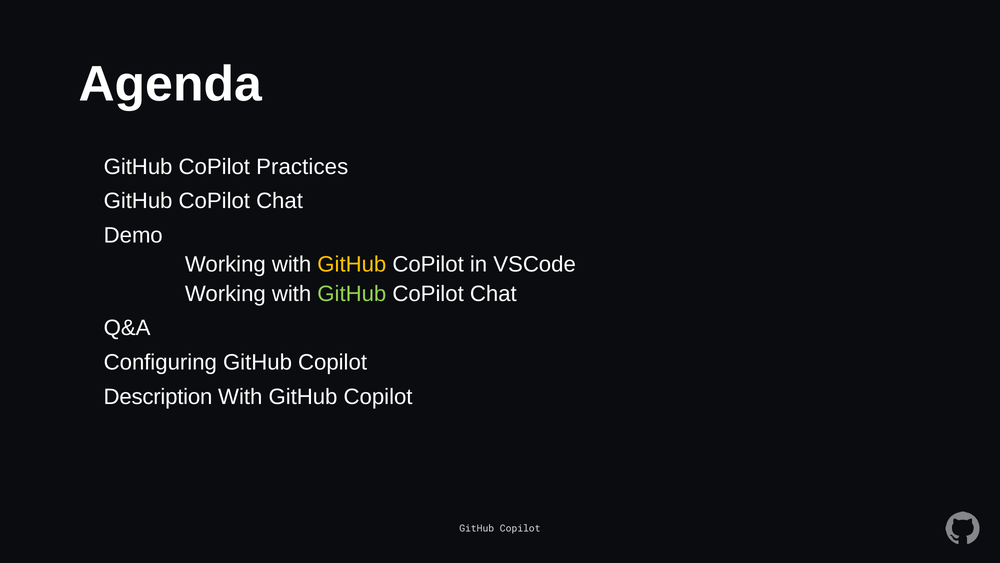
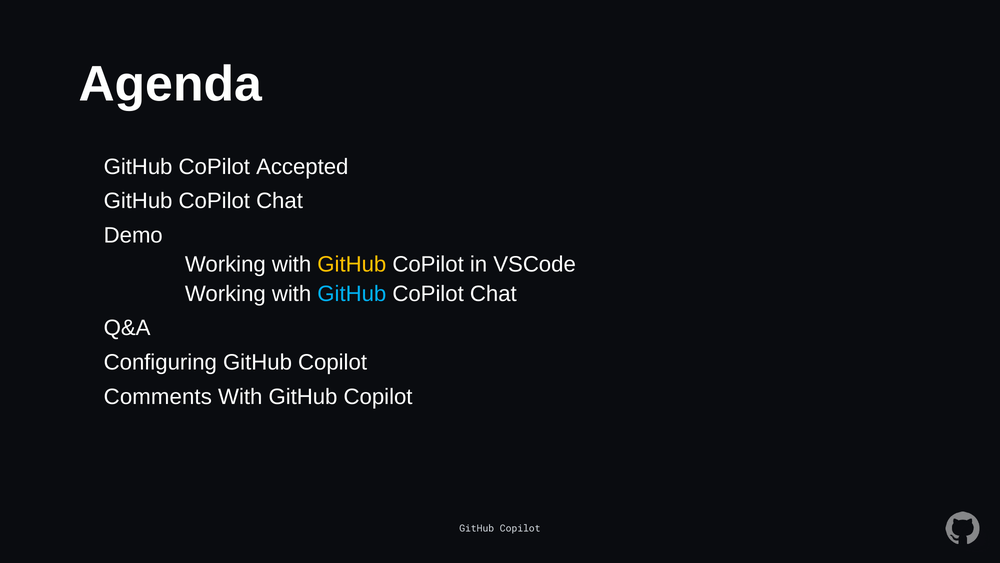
Practices: Practices -> Accepted (302, 167)
GitHub colour: light green -> light blue (352, 294)
Description: Description -> Comments (158, 397)
